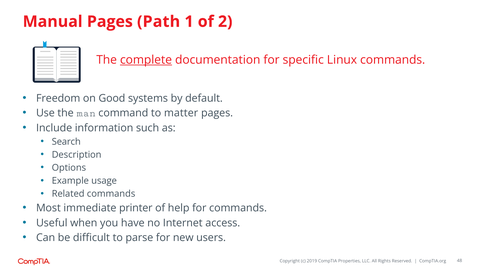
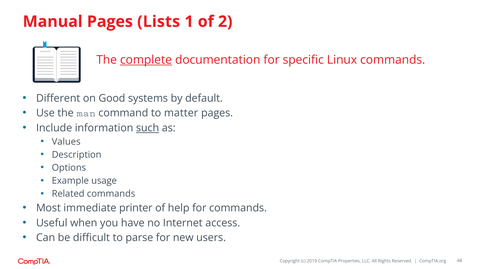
Path: Path -> Lists (159, 22)
Freedom: Freedom -> Different (58, 98)
such underline: none -> present (148, 128)
Search: Search -> Values (66, 142)
